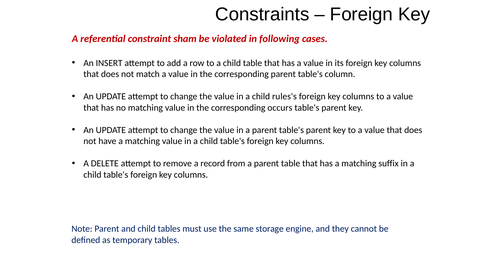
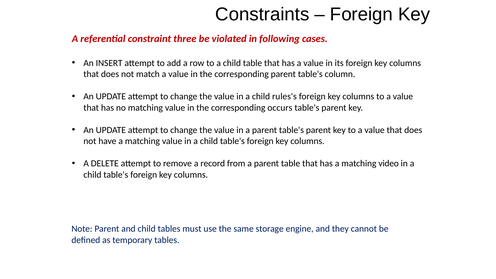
sham: sham -> three (185, 39)
suffix: suffix -> video (389, 163)
